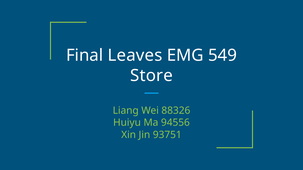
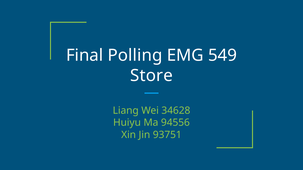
Leaves: Leaves -> Polling (135, 56)
88326: 88326 -> 34628 (176, 111)
